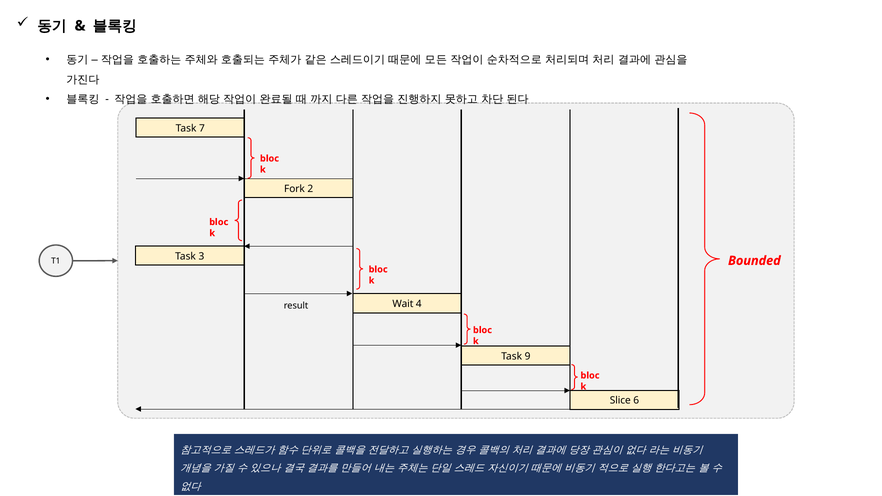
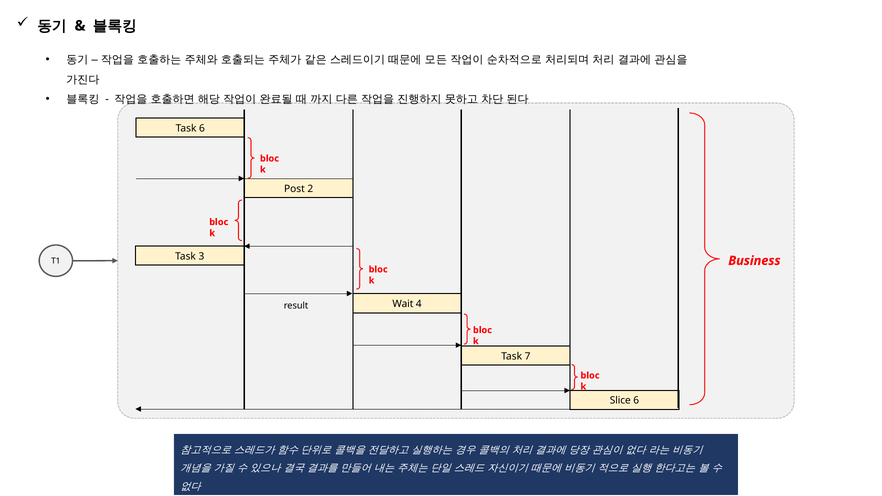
Task 7: 7 -> 6 (202, 128)
Fork: Fork -> Post (294, 189)
Bounded: Bounded -> Business (754, 261)
9: 9 -> 7 (528, 356)
